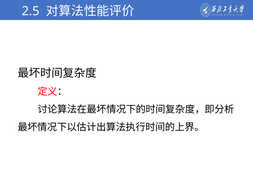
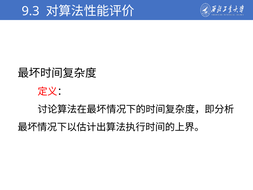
2.5: 2.5 -> 9.3 (31, 11)
